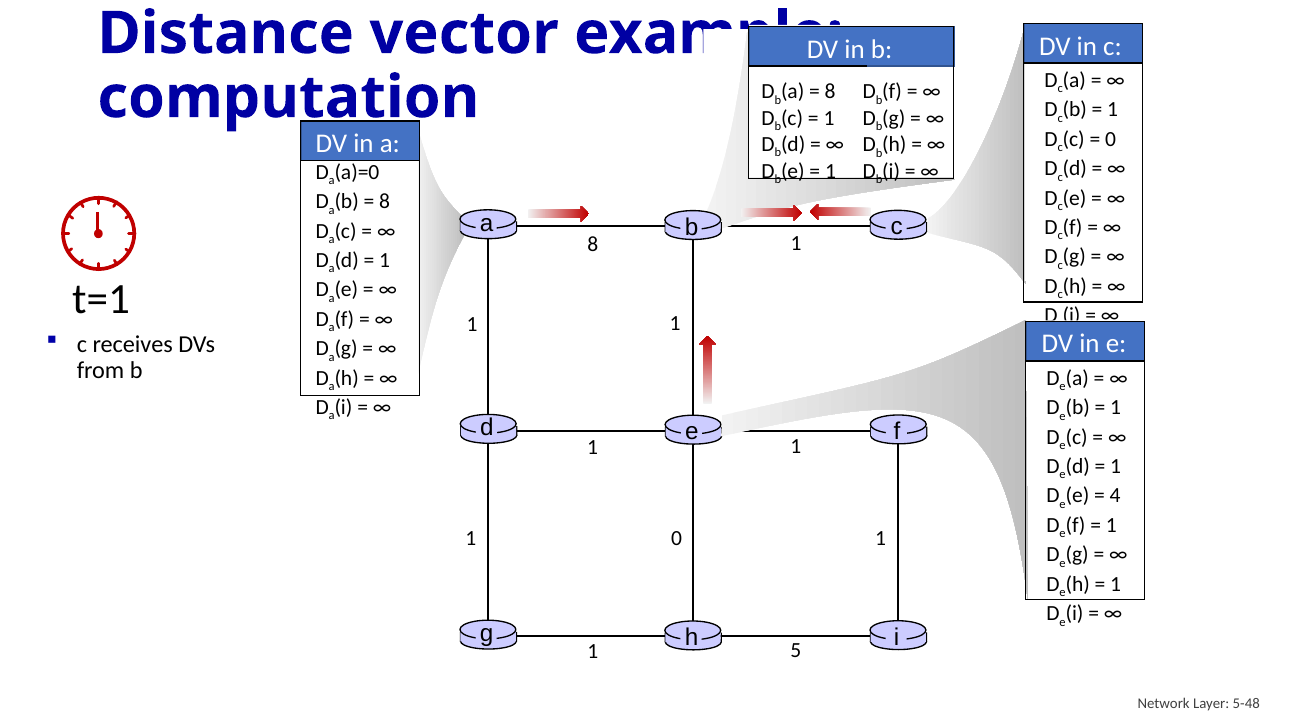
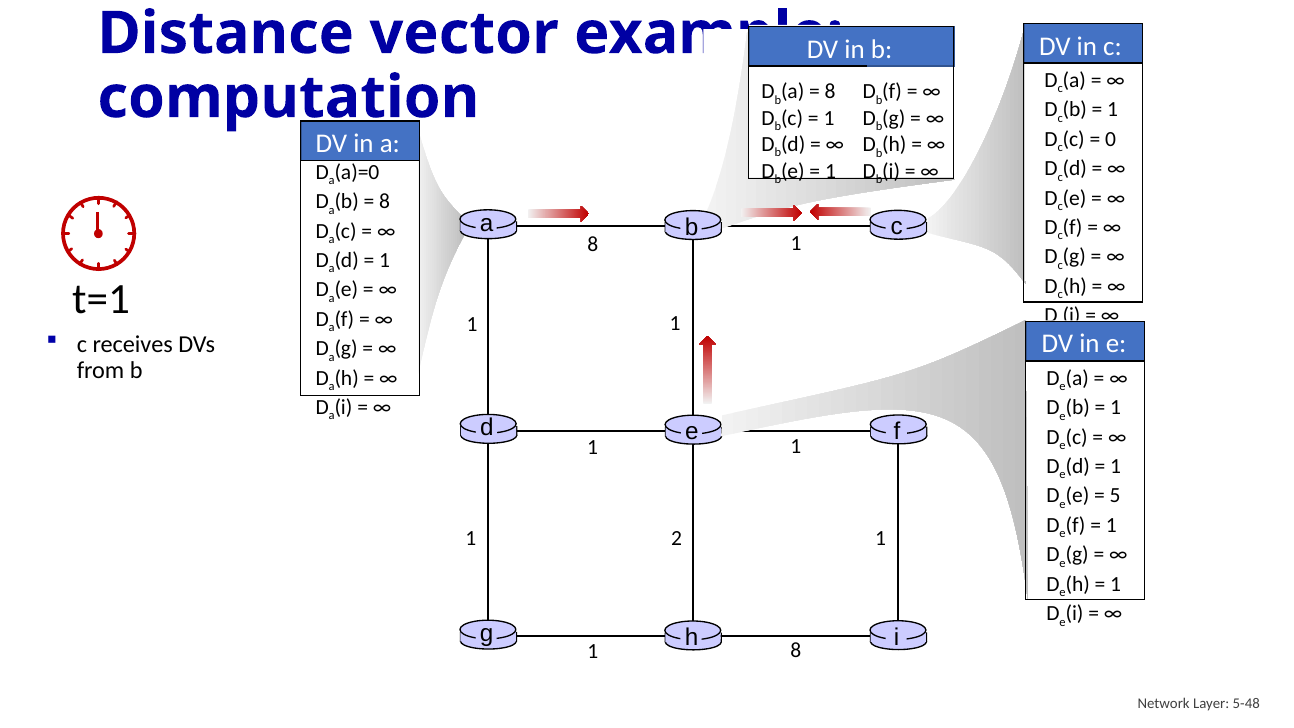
4: 4 -> 5 (1115, 496)
1 0: 0 -> 2 (677, 538)
1 5: 5 -> 8 (796, 650)
